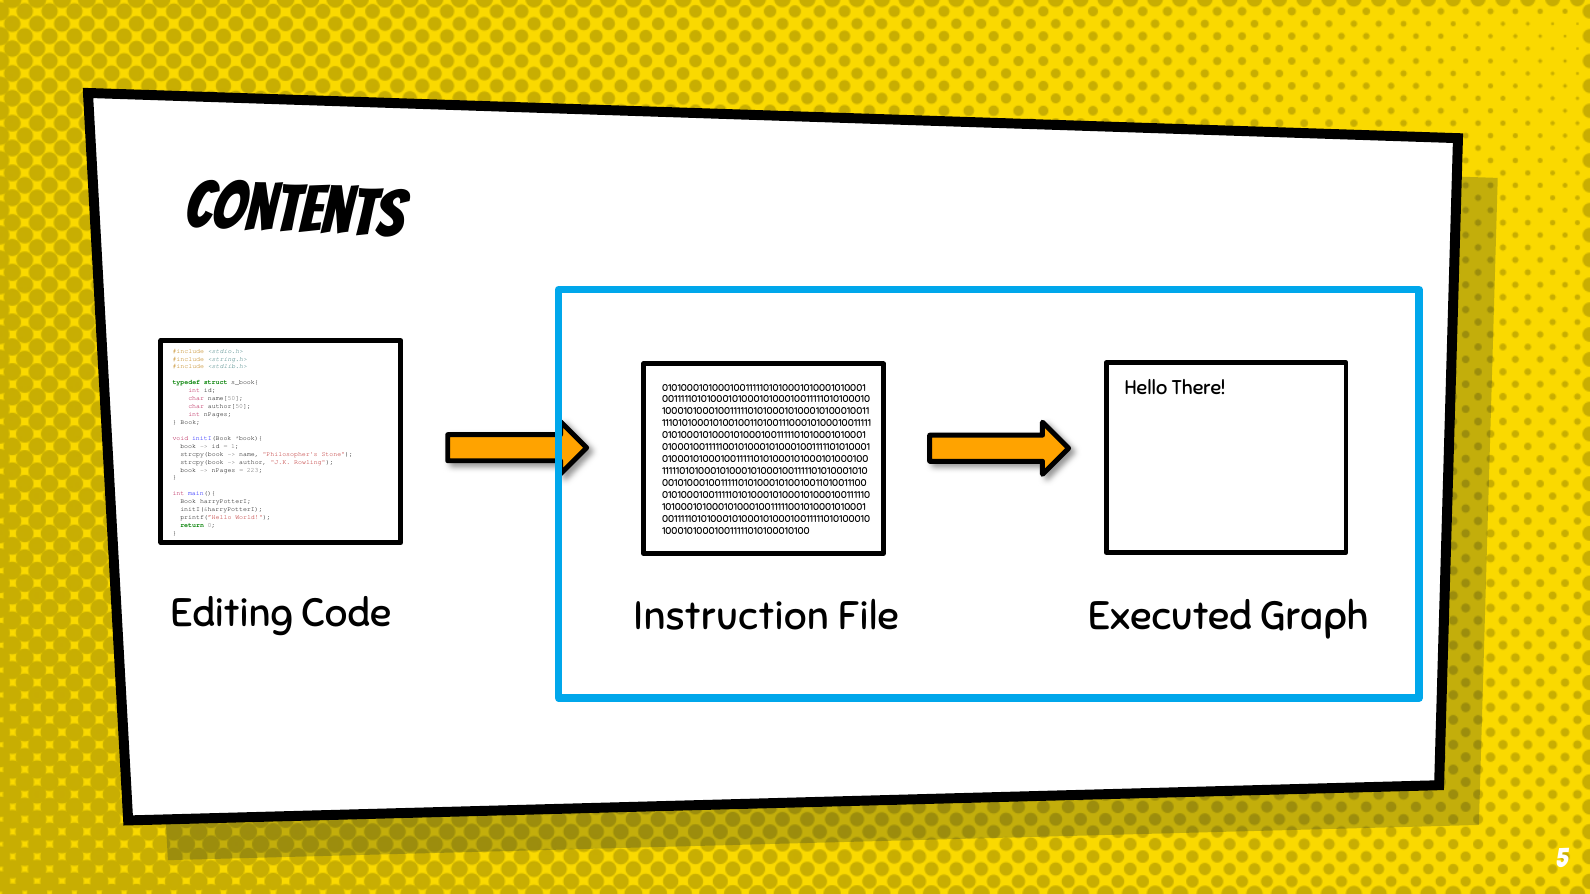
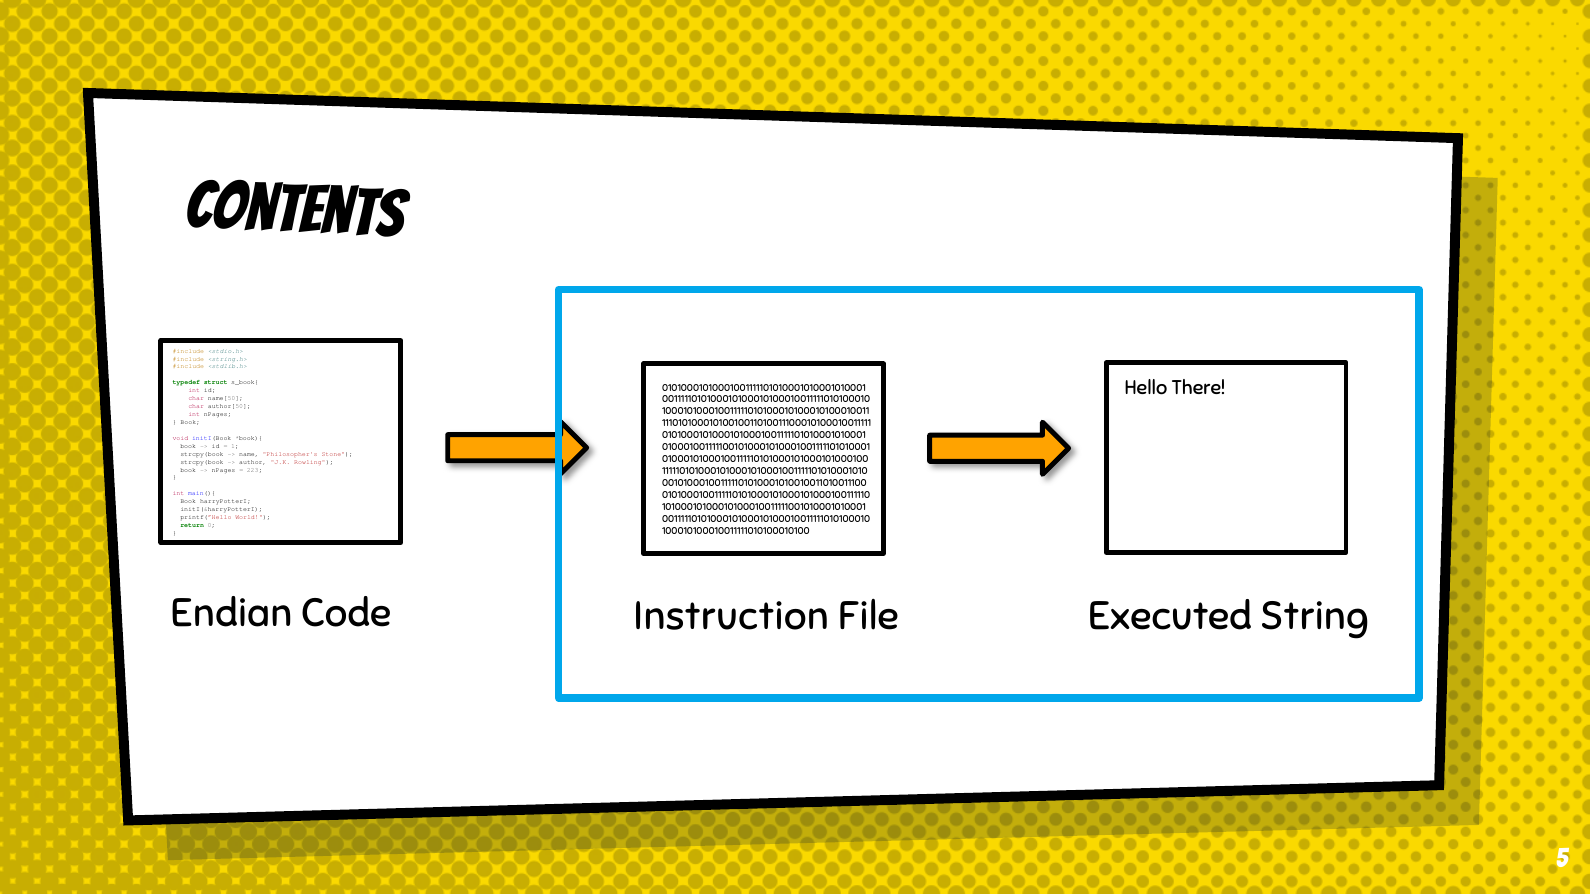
Editing: Editing -> Endian (231, 613)
Graph: Graph -> String (1314, 617)
